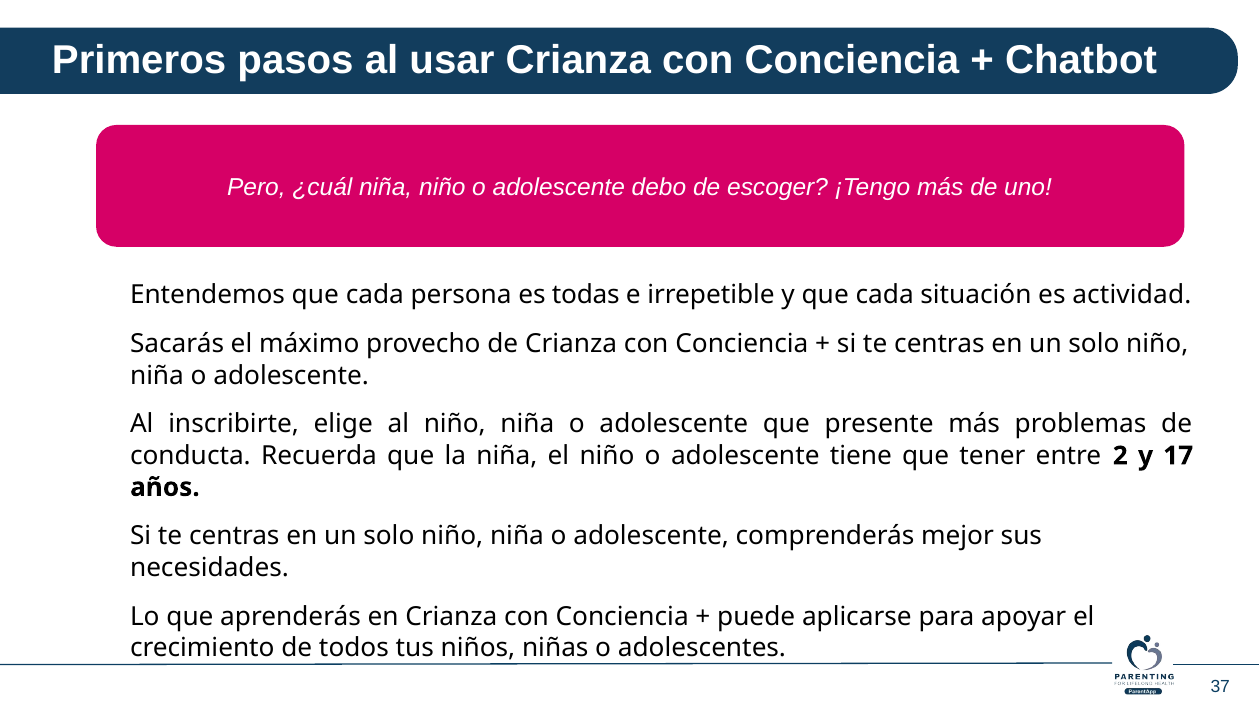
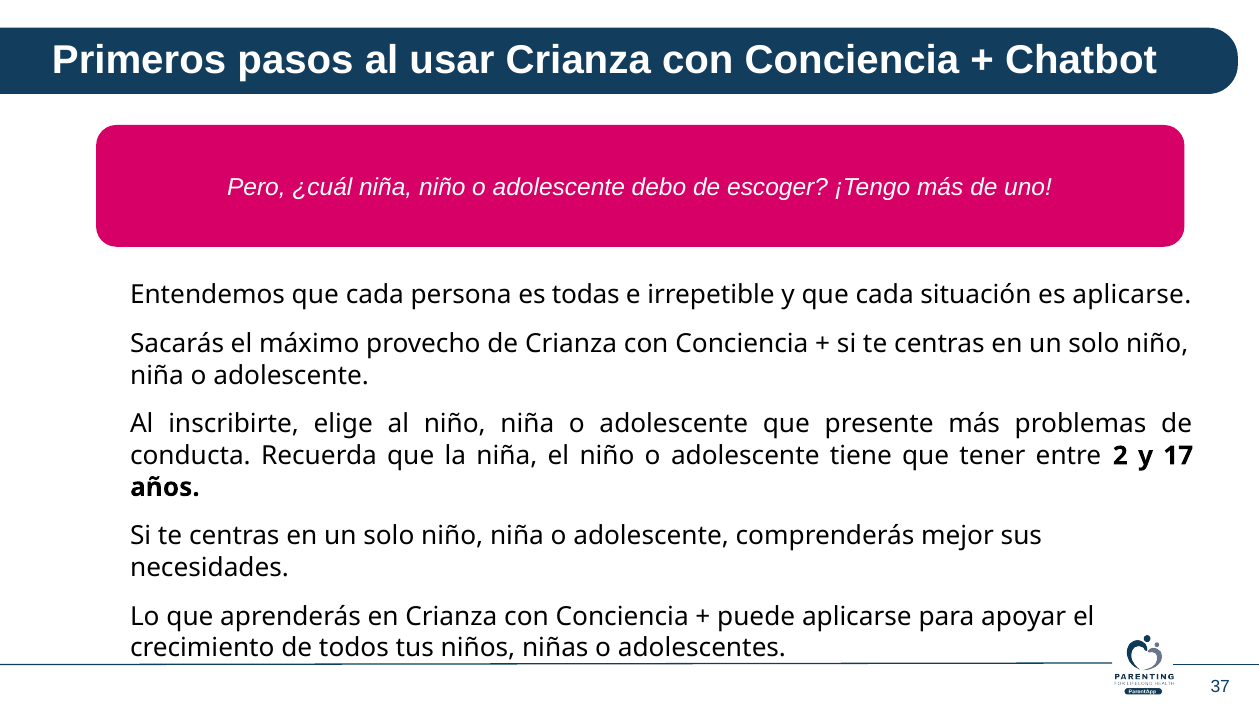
es actividad: actividad -> aplicarse (1132, 295)
